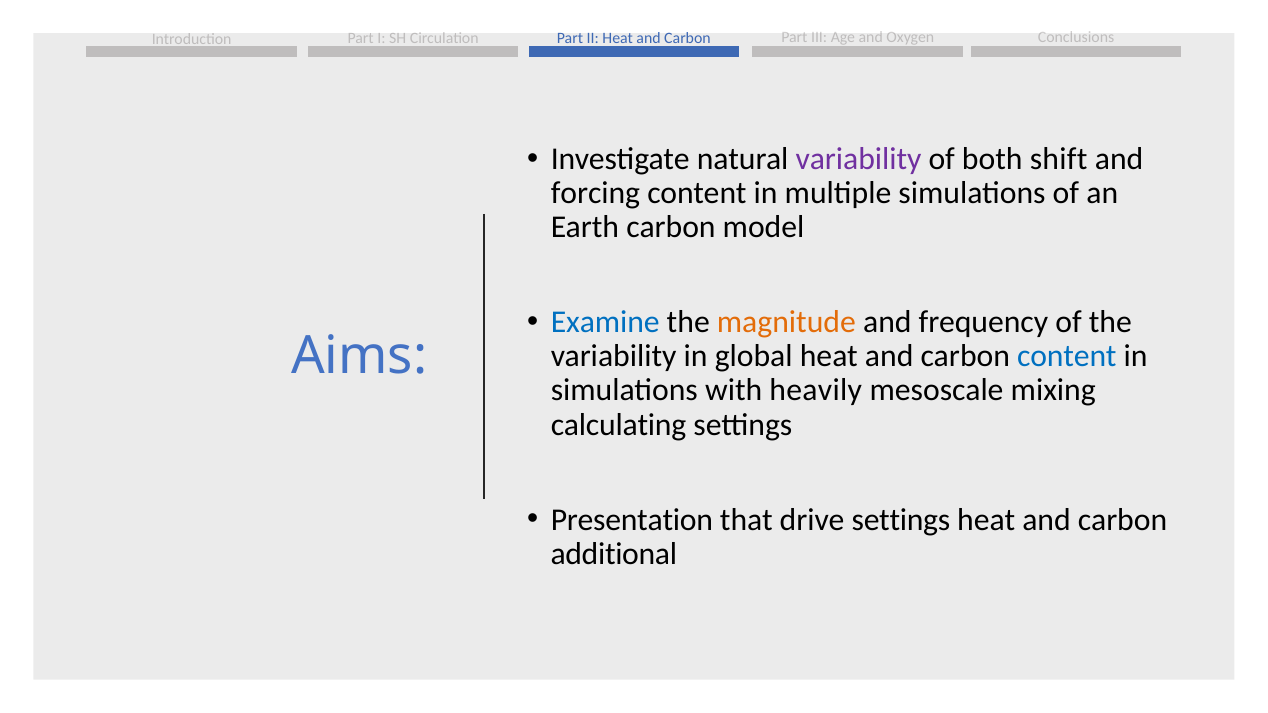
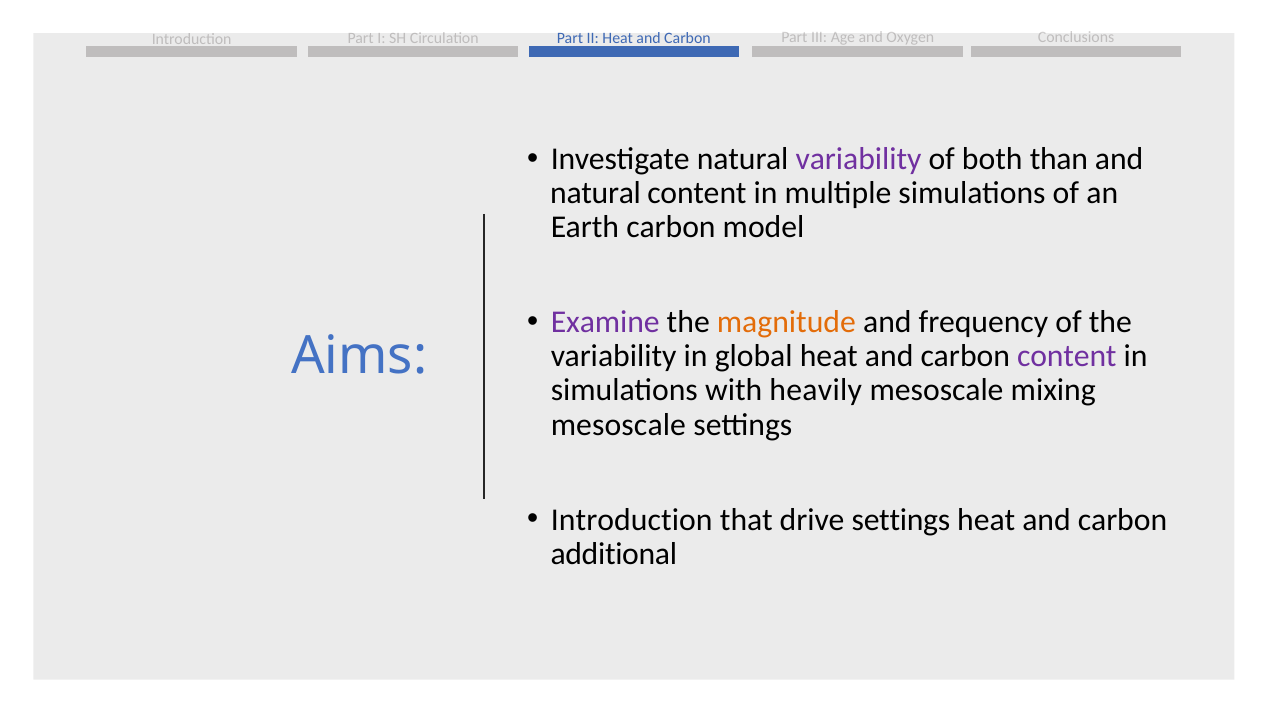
shift: shift -> than (1059, 159)
forcing: forcing -> natural (596, 193)
Examine colour: blue -> purple (605, 322)
content colour: blue -> purple (1067, 356)
calculating: calculating -> mesoscale (618, 425)
Presentation: Presentation -> Introduction (632, 520)
